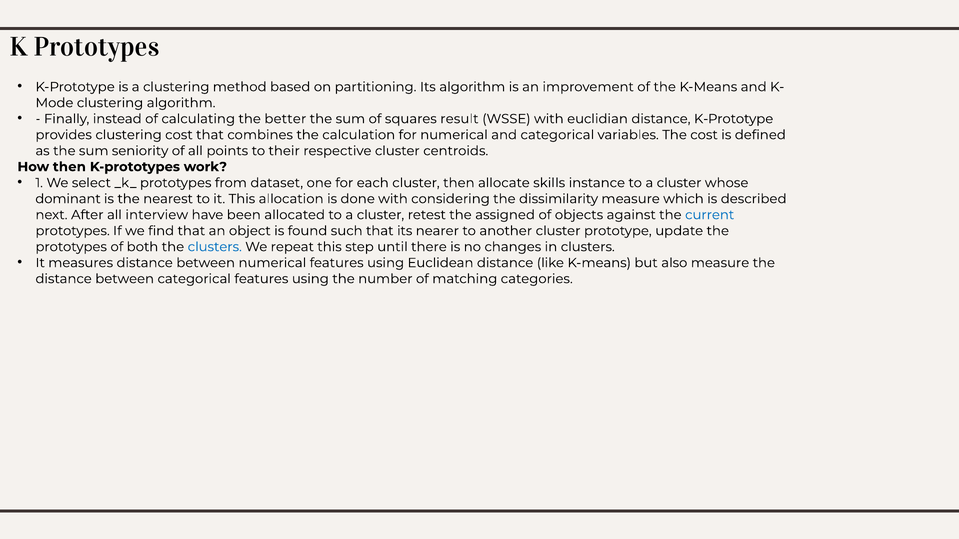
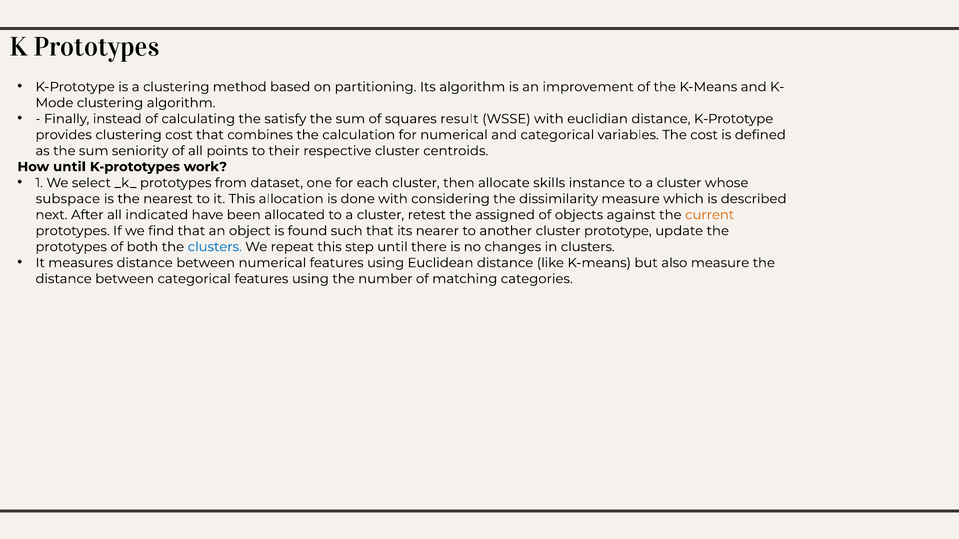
better: better -> satisfy (285, 119)
How then: then -> until (69, 167)
dominant: dominant -> subspace (68, 199)
interview: interview -> indicated (157, 215)
current colour: blue -> orange (710, 215)
